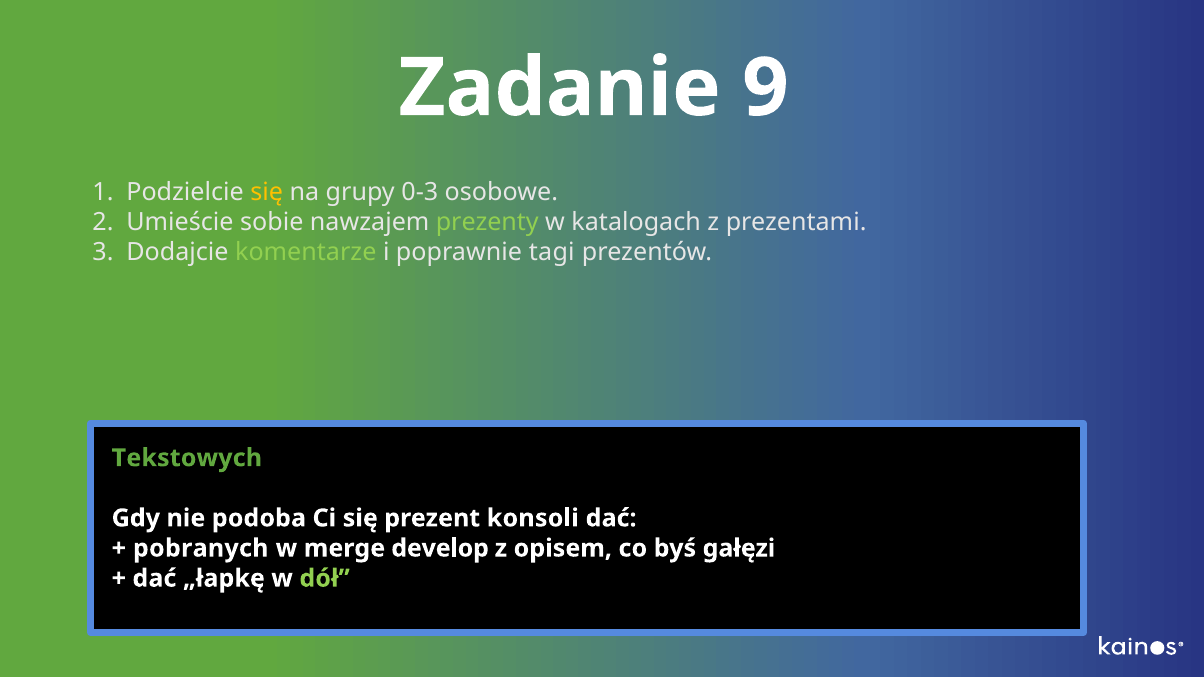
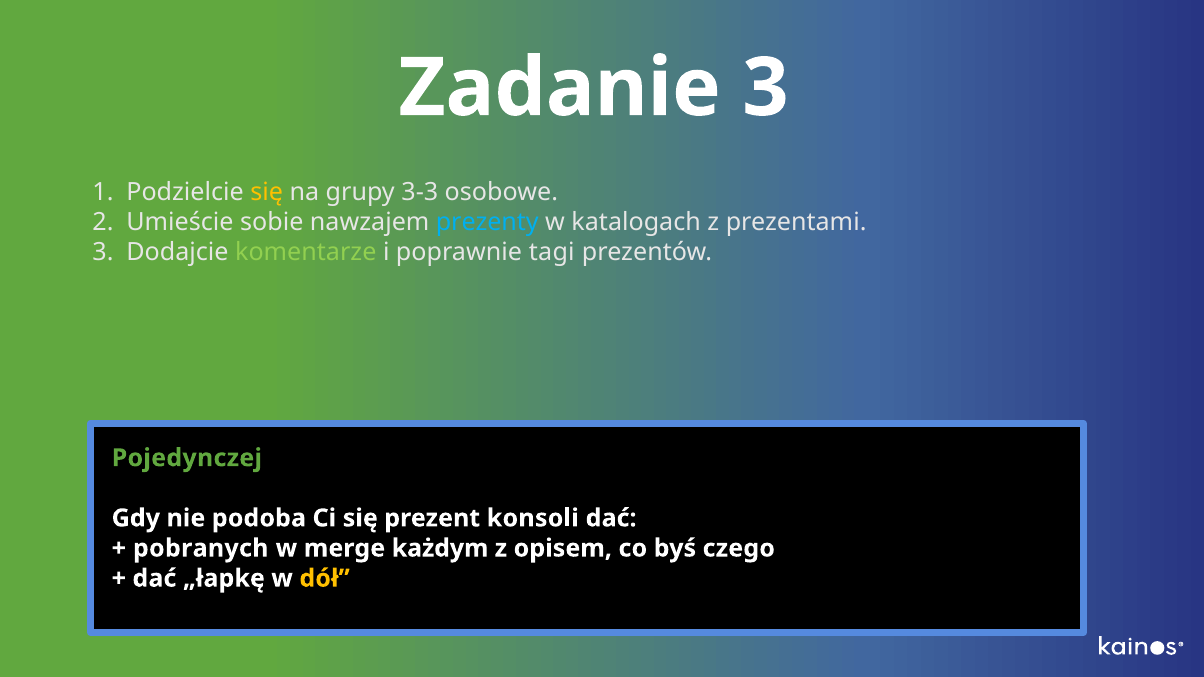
Zadanie 9: 9 -> 3 (765, 88)
0-3: 0-3 -> 3-3 (420, 193)
prezenty colour: light green -> light blue (487, 223)
Tekstowych: Tekstowych -> Pojedynczej (187, 458)
develop: develop -> każdym (440, 548)
gałęzi: gałęzi -> czego (739, 548)
dół colour: light green -> yellow (325, 579)
